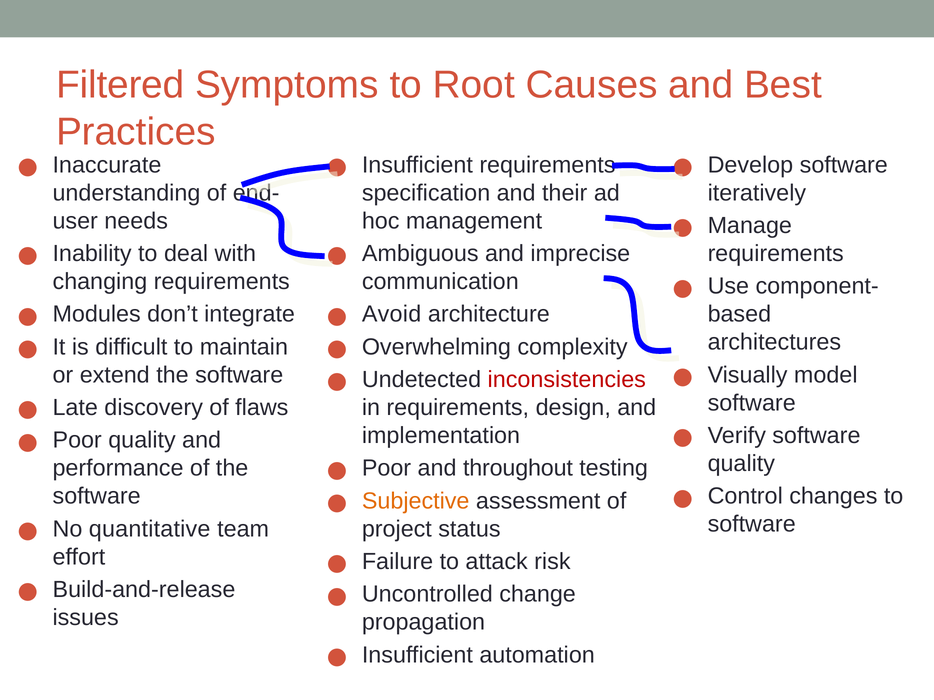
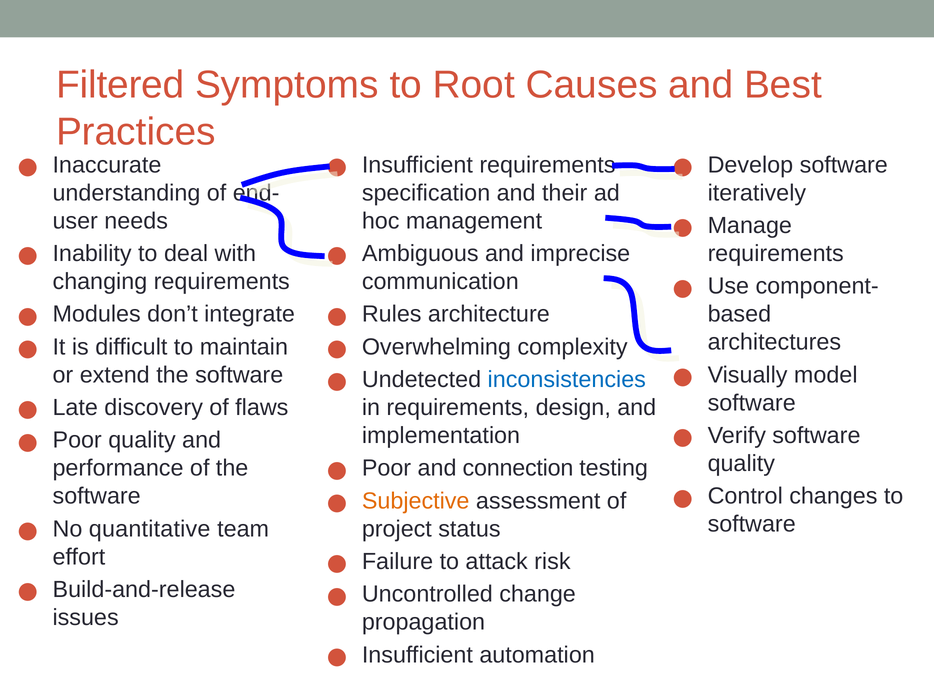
Avoid: Avoid -> Rules (392, 314)
inconsistencies colour: red -> blue (567, 380)
throughout: throughout -> connection (518, 468)
